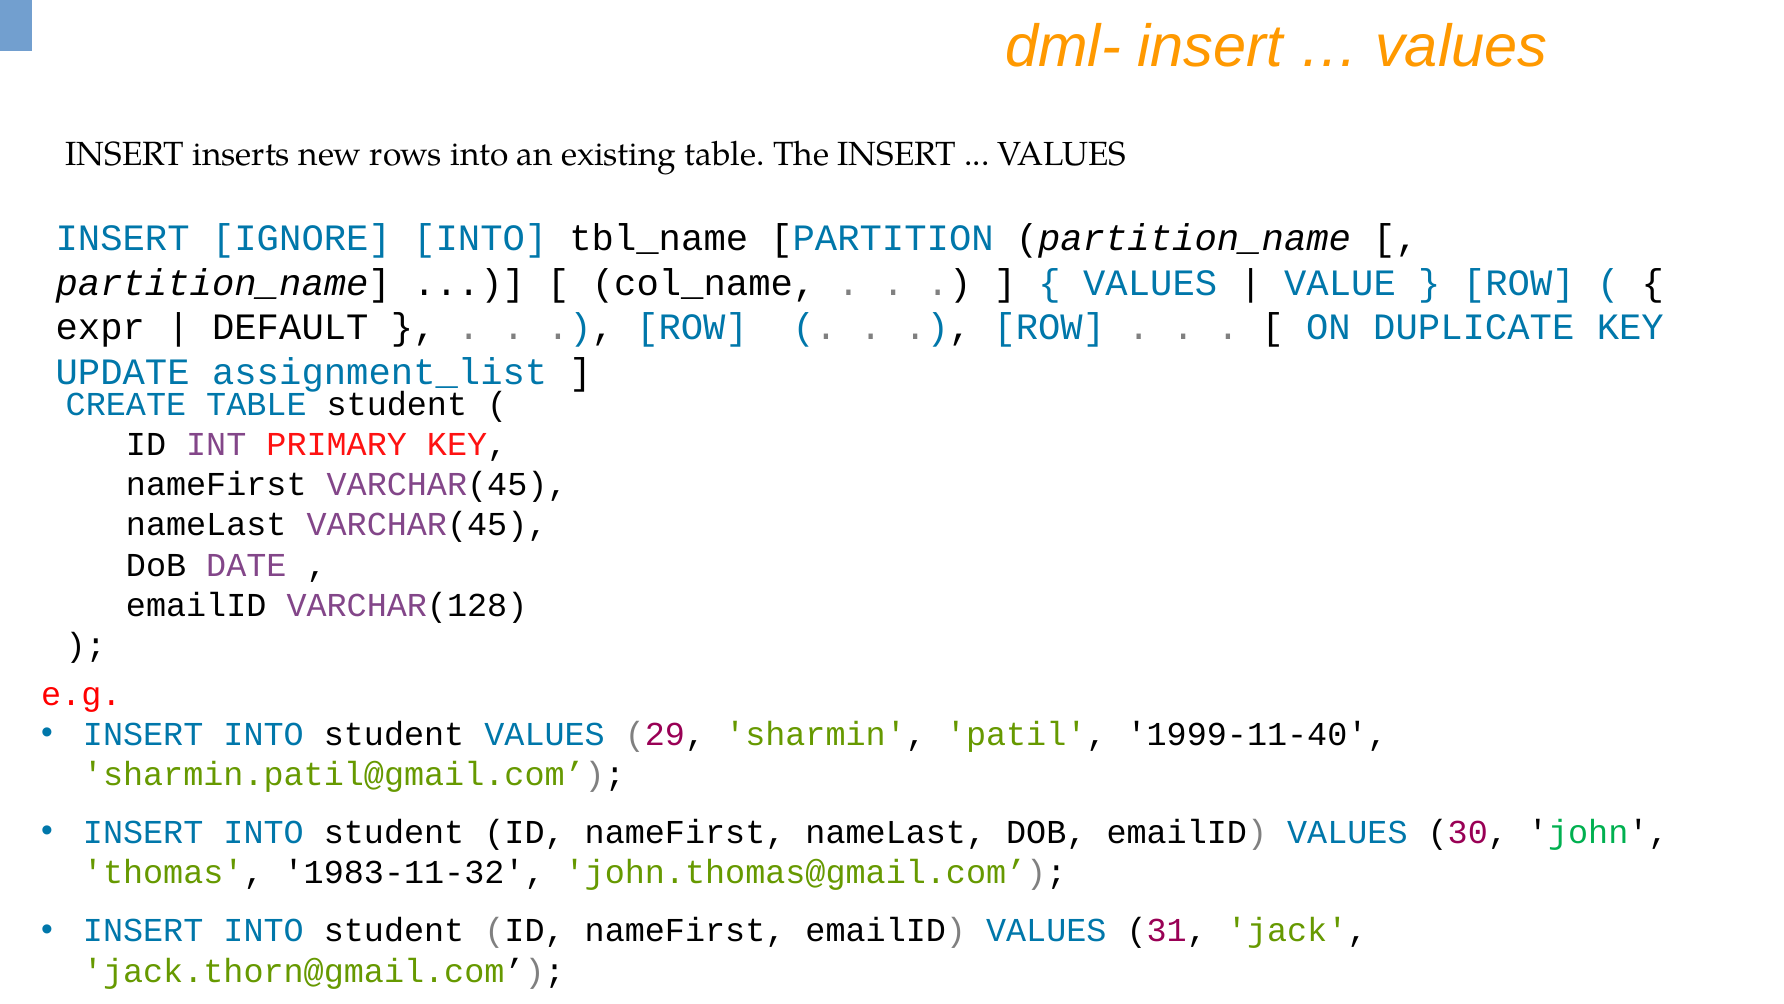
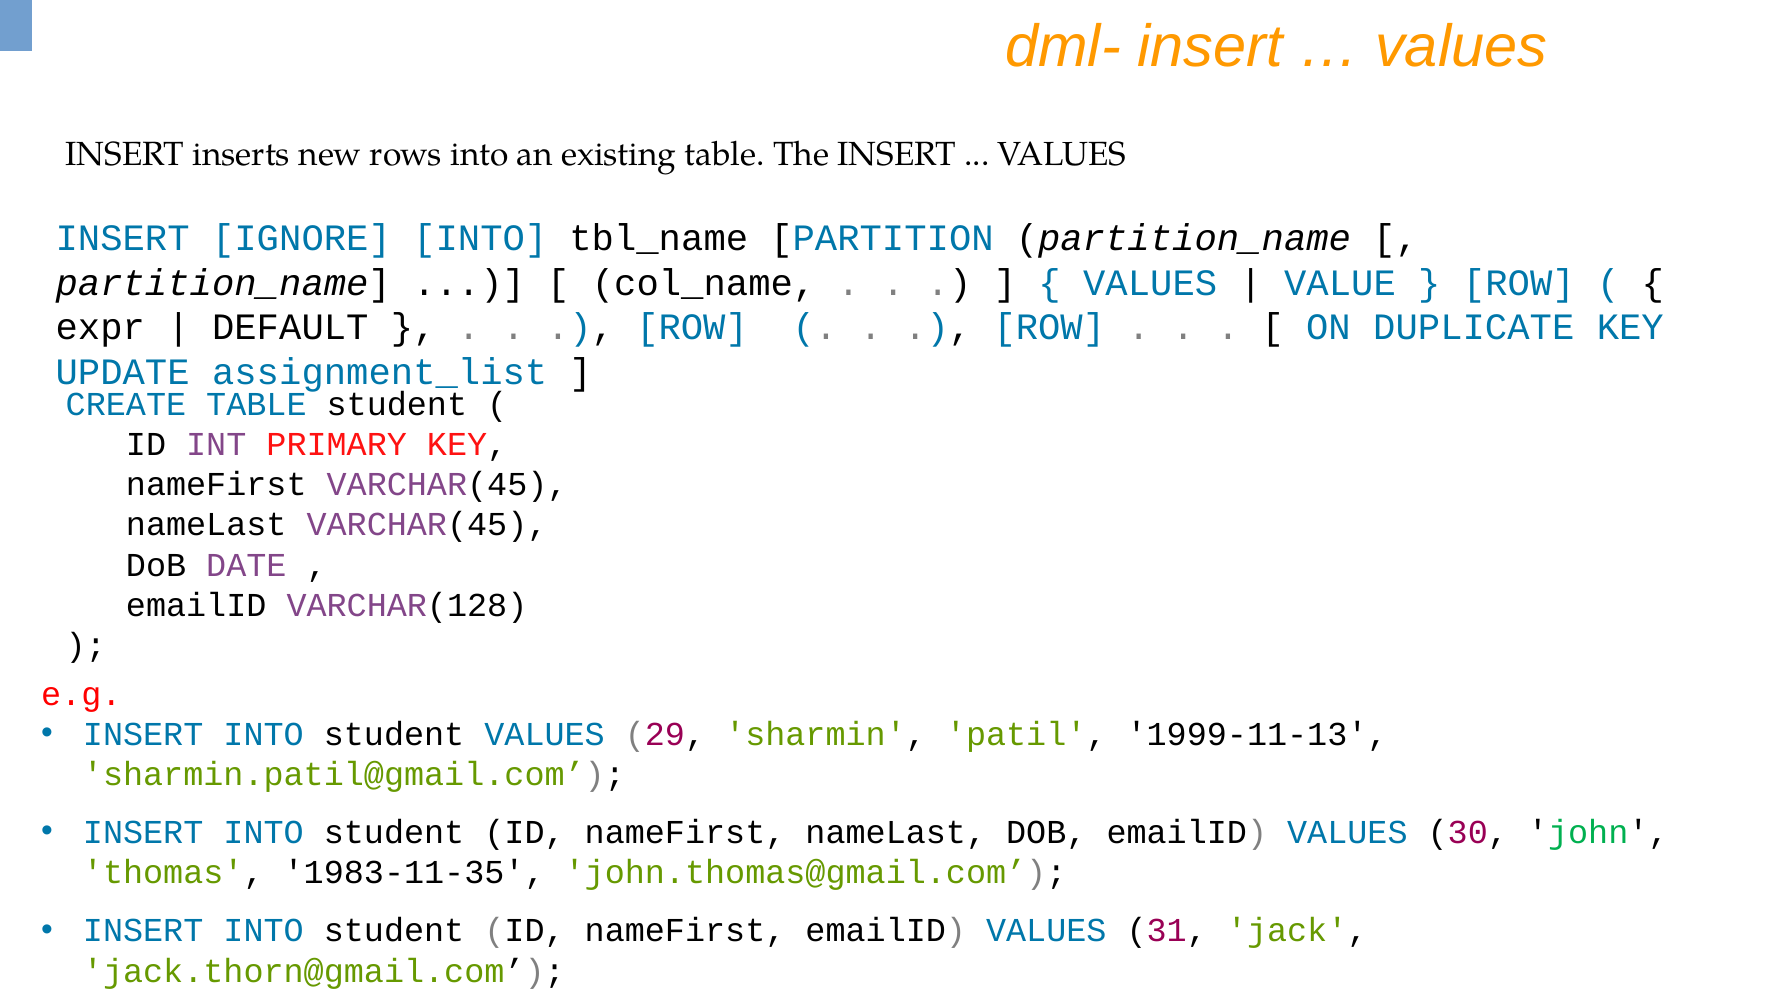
1999-11-40: 1999-11-40 -> 1999-11-13 (1257, 734)
1983-11-32: 1983-11-32 -> 1983-11-35 (414, 872)
